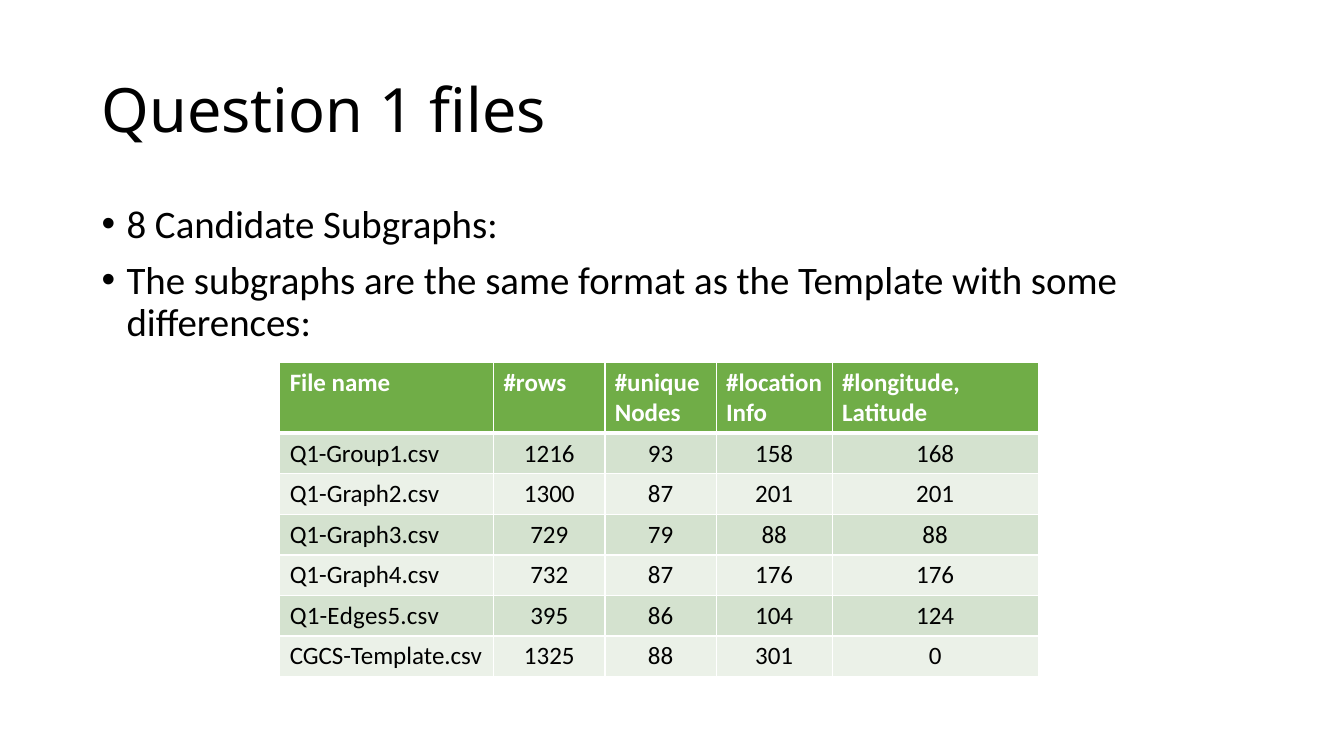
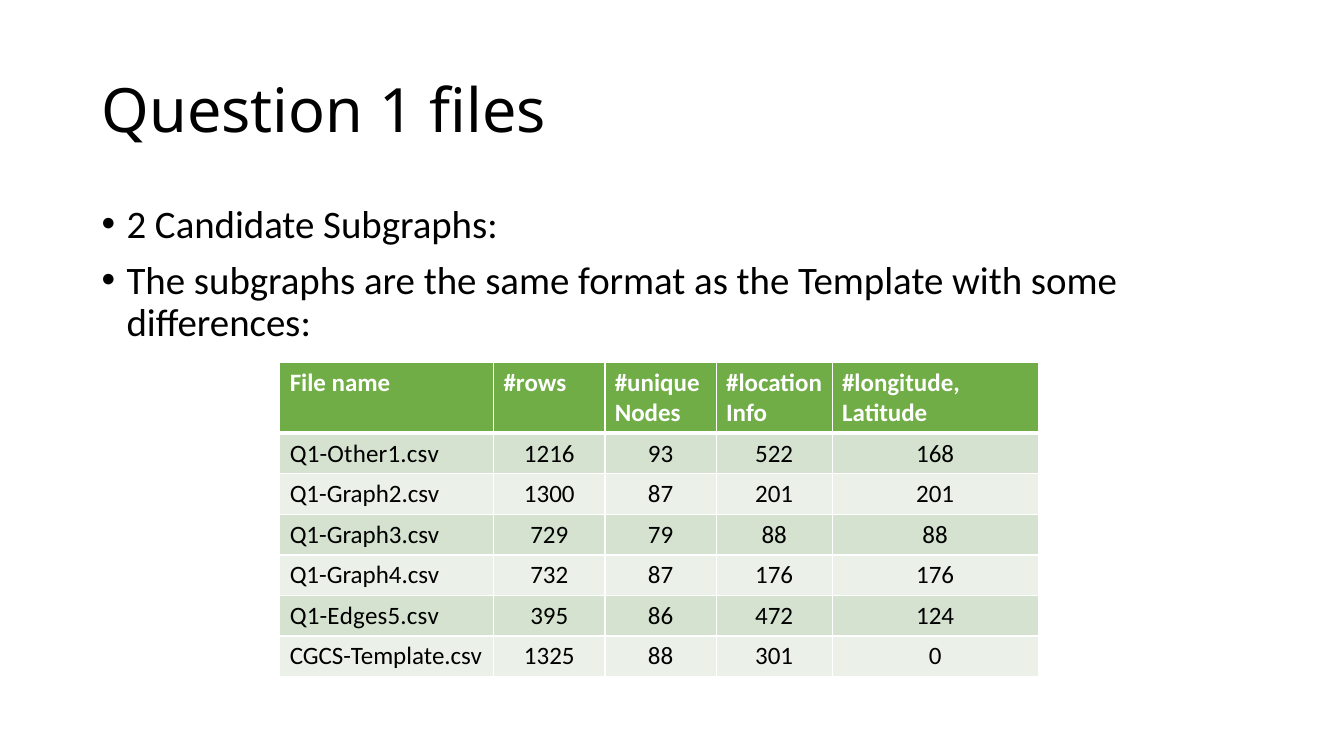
8: 8 -> 2 (136, 225)
Q1-Group1.csv: Q1-Group1.csv -> Q1-Other1.csv (364, 454)
158: 158 -> 522 (774, 454)
104: 104 -> 472 (774, 616)
